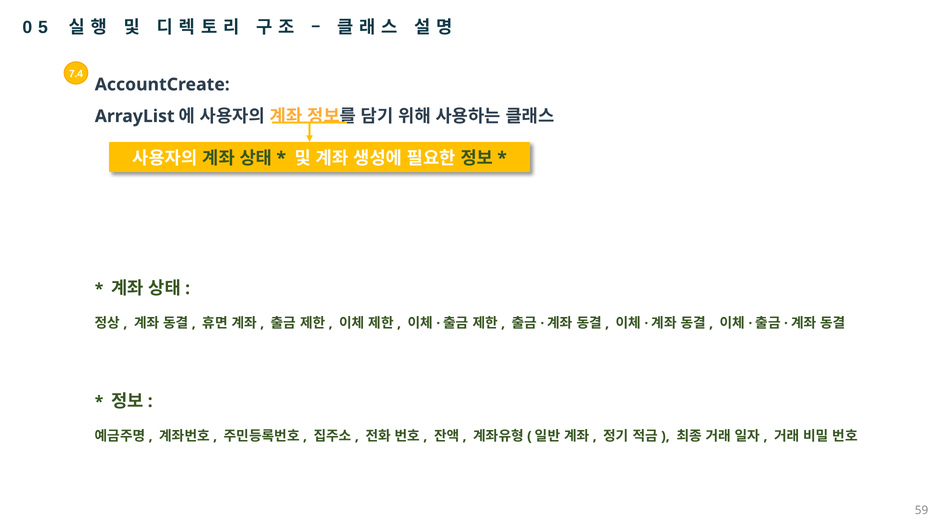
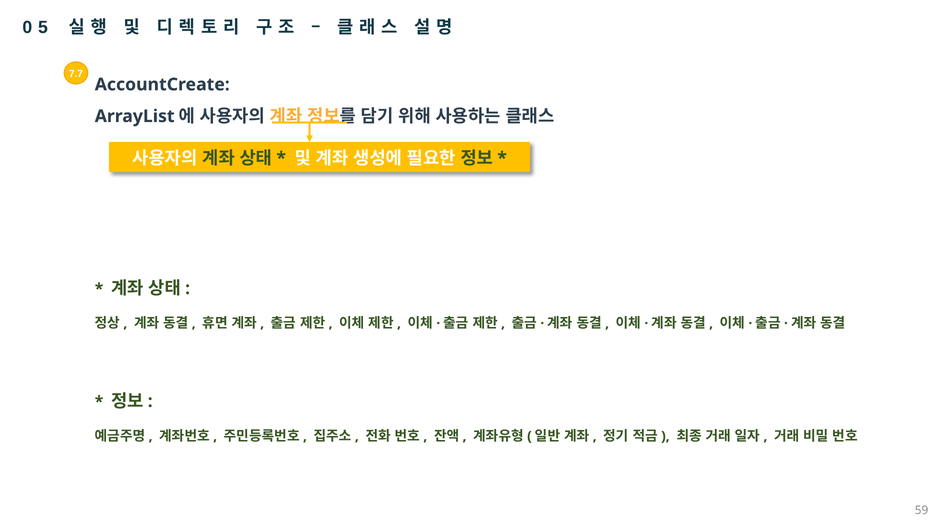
7.4: 7.4 -> 7.7 (76, 74)
